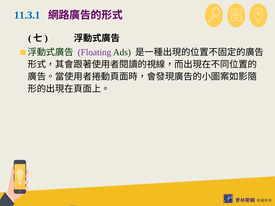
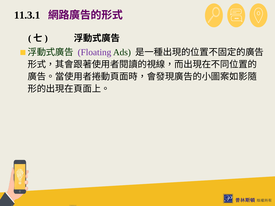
11.3.1 colour: blue -> black (27, 15)
